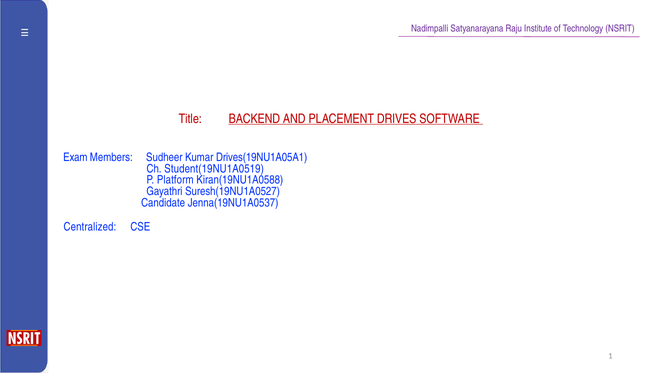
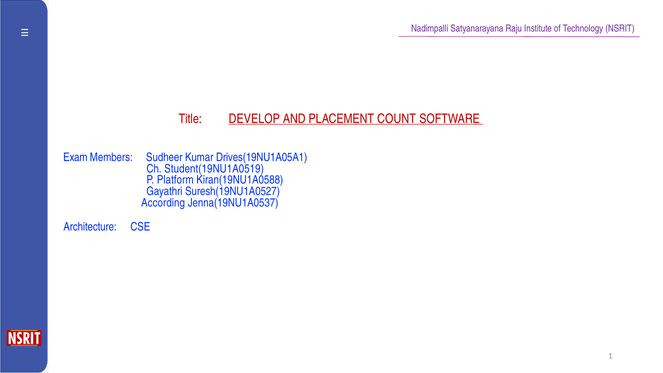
BACKEND: BACKEND -> DEVELOP (254, 119)
DRIVES: DRIVES -> COUNT (397, 119)
Candidate: Candidate -> According (163, 203)
Centralized: Centralized -> Architecture (90, 227)
